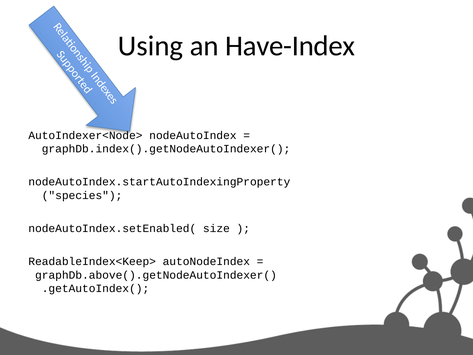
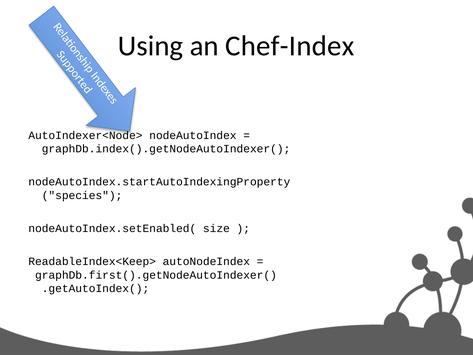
Have-Index: Have-Index -> Chef-Index (290, 46)
graphDb.above().getNodeAutoIndexer(: graphDb.above().getNodeAutoIndexer( -> graphDb.first().getNodeAutoIndexer( (156, 275)
